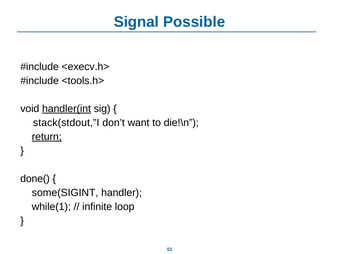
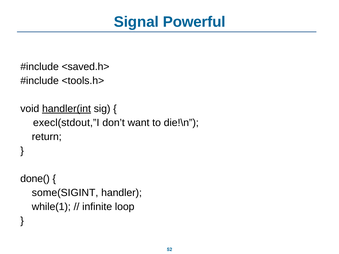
Possible: Possible -> Powerful (194, 22)
<execv.h>: <execv.h> -> <saved.h> (86, 67)
stack(stdout,”I: stack(stdout,”I -> execl(stdout,”I (66, 123)
return underline: present -> none (47, 137)
